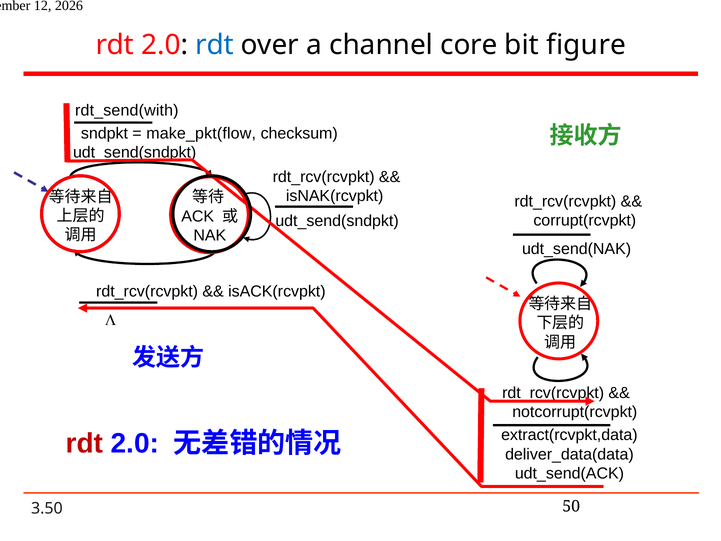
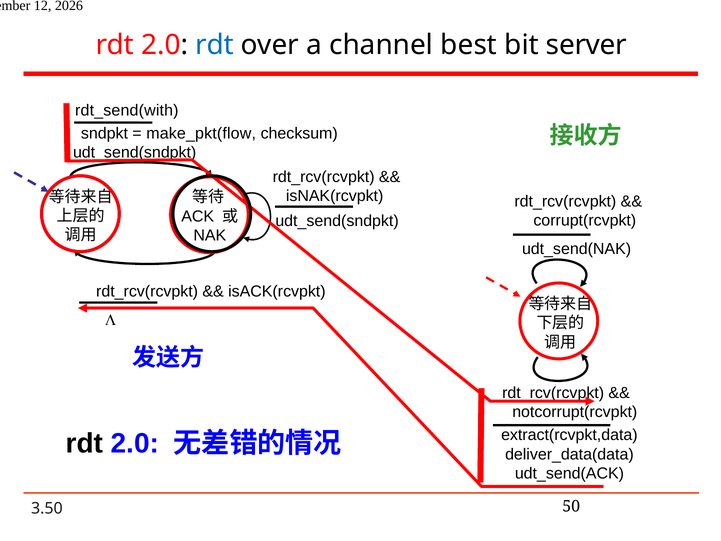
core: core -> best (469, 45)
figure: figure -> server (586, 45)
rdt colour: red -> black (84, 444)
